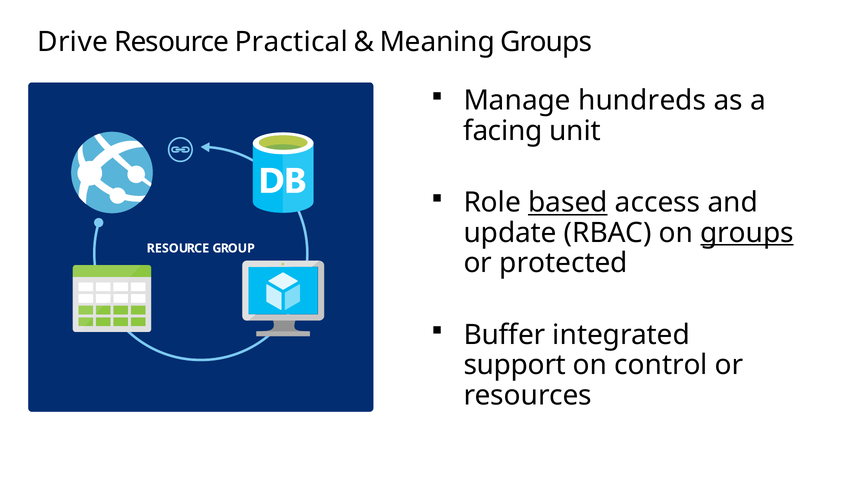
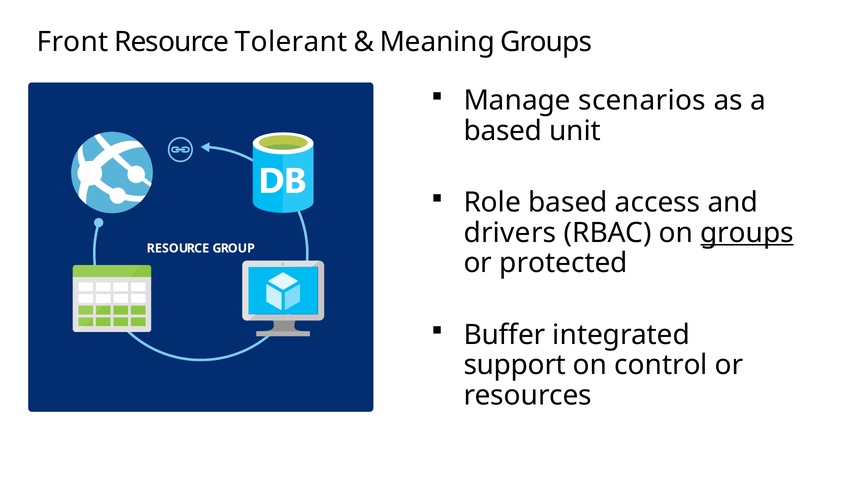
Drive: Drive -> Front (73, 42)
Practical: Practical -> Tolerant (291, 42)
hundreds: hundreds -> scenarios (642, 101)
facing: facing -> based (503, 131)
based underline: present -> none (568, 203)
update: update -> drivers (510, 233)
